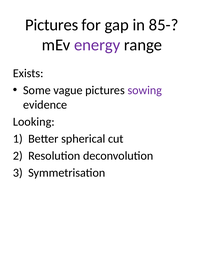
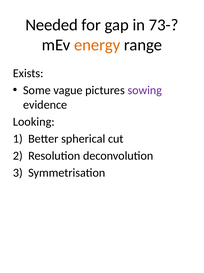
Pictures: Pictures -> Needed (52, 25)
85-: 85- -> 73- (164, 25)
energy colour: purple -> orange (97, 45)
